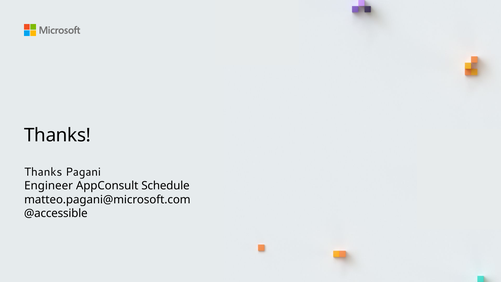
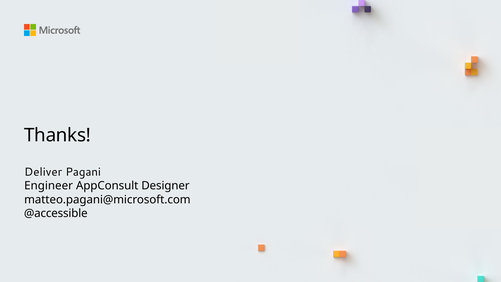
Thanks: Thanks -> Deliver (43, 172)
Schedule: Schedule -> Designer (165, 186)
